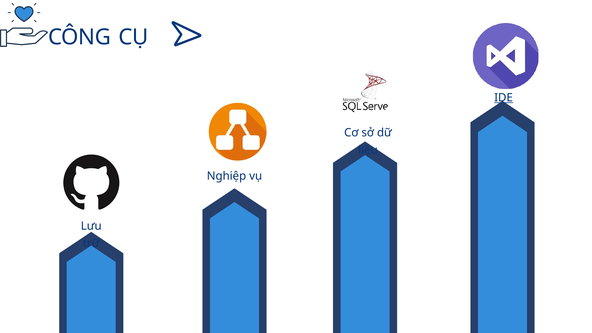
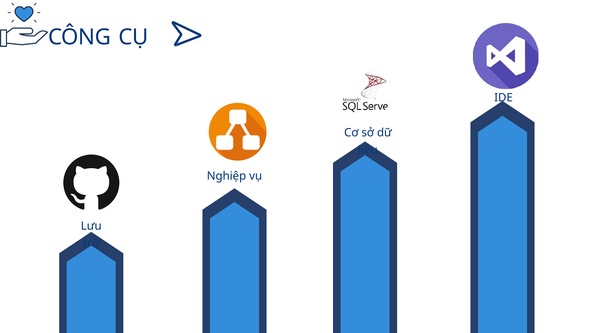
IDE underline: present -> none (504, 98)
